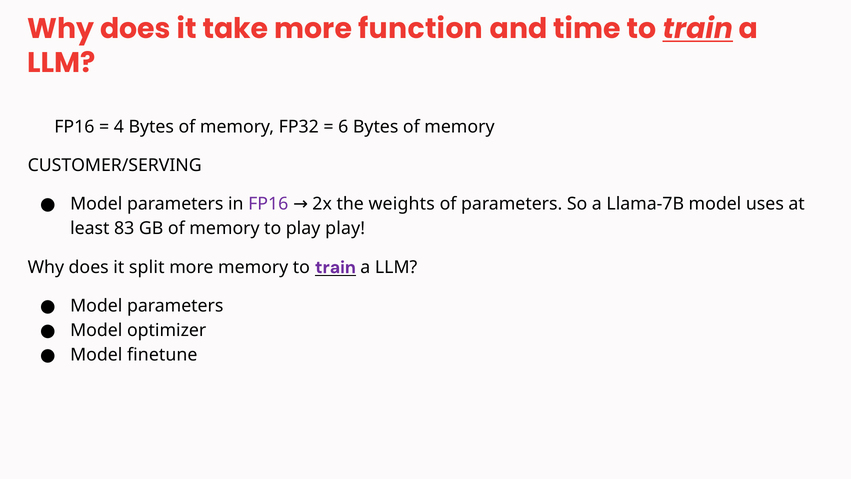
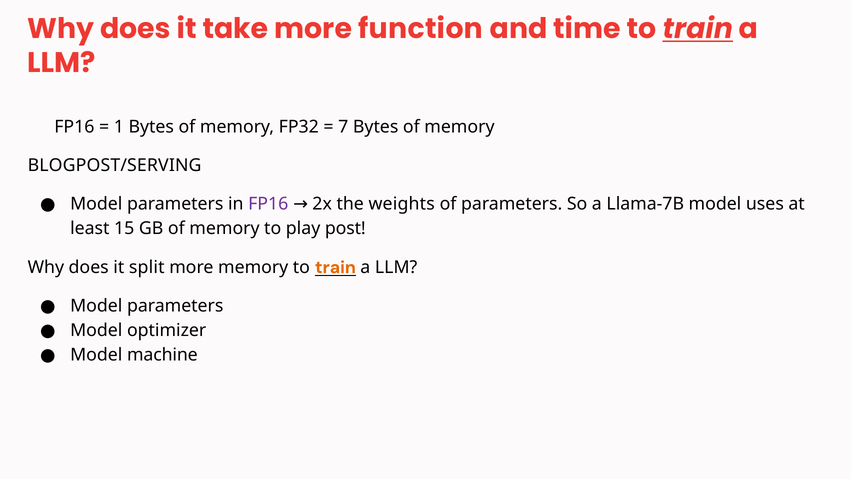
4: 4 -> 1 (119, 127)
6: 6 -> 7 (343, 127)
CUSTOMER/SERVING: CUSTOMER/SERVING -> BLOGPOST/SERVING (115, 165)
83: 83 -> 15 (124, 228)
play play: play -> post (345, 228)
train colour: purple -> orange (335, 267)
finetune: finetune -> machine (162, 355)
